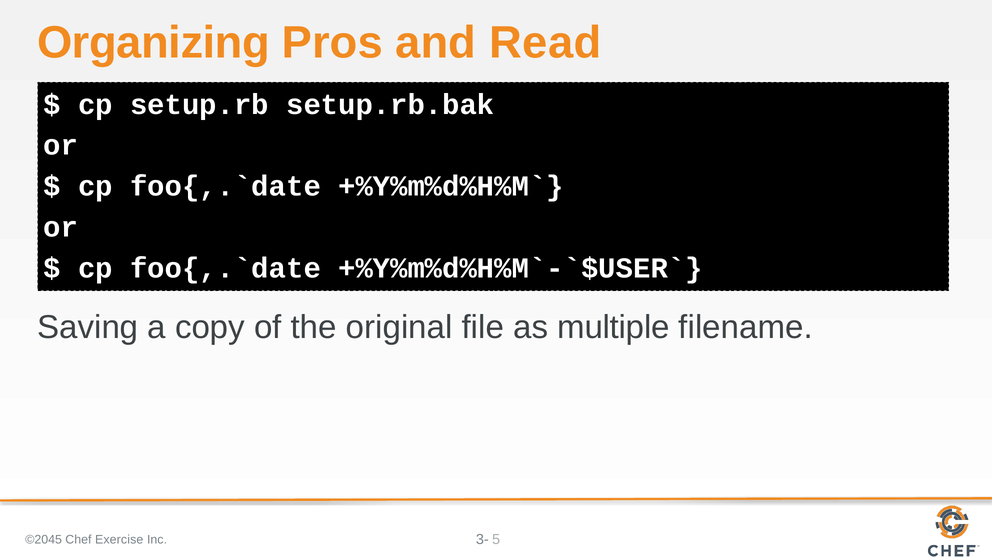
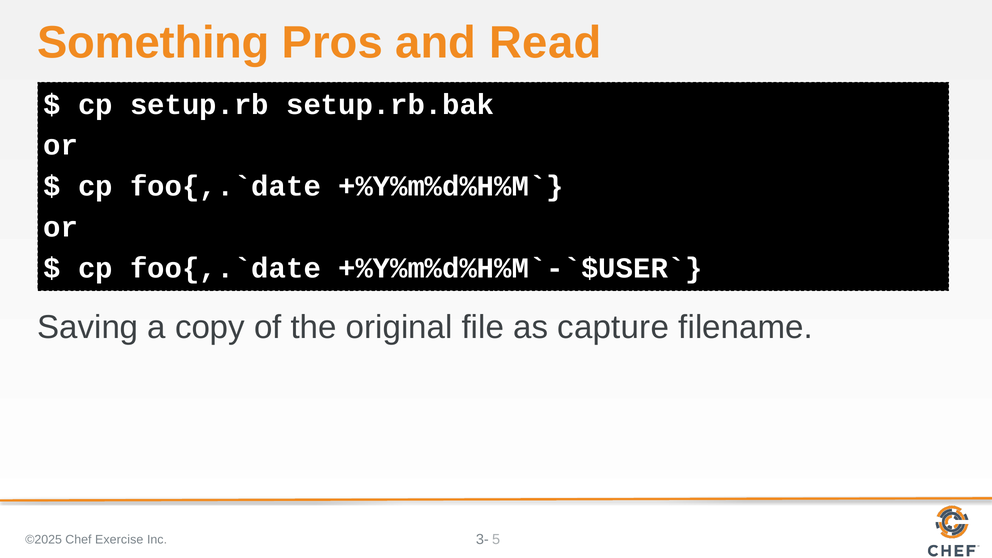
Organizing: Organizing -> Something (153, 43)
multiple: multiple -> capture (613, 327)
©2045: ©2045 -> ©2025 (44, 540)
